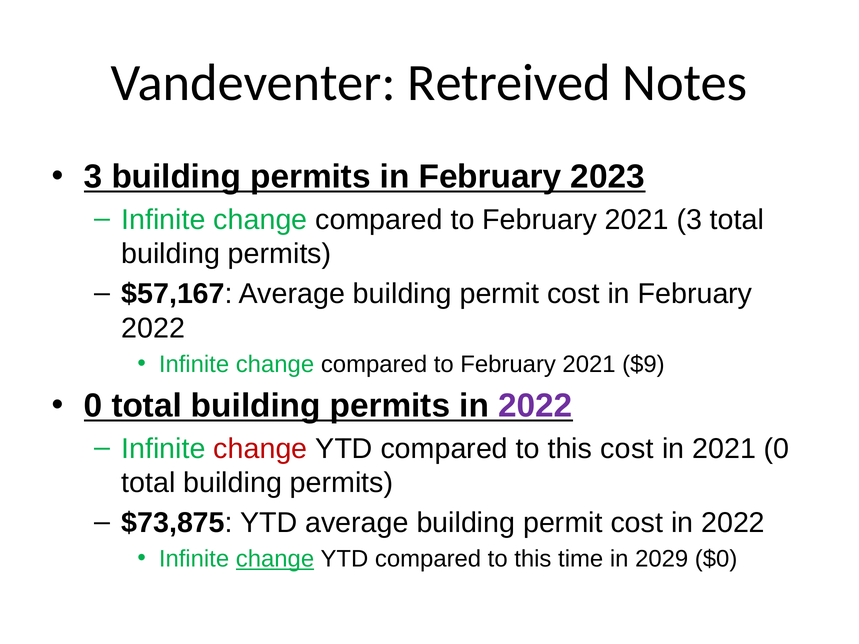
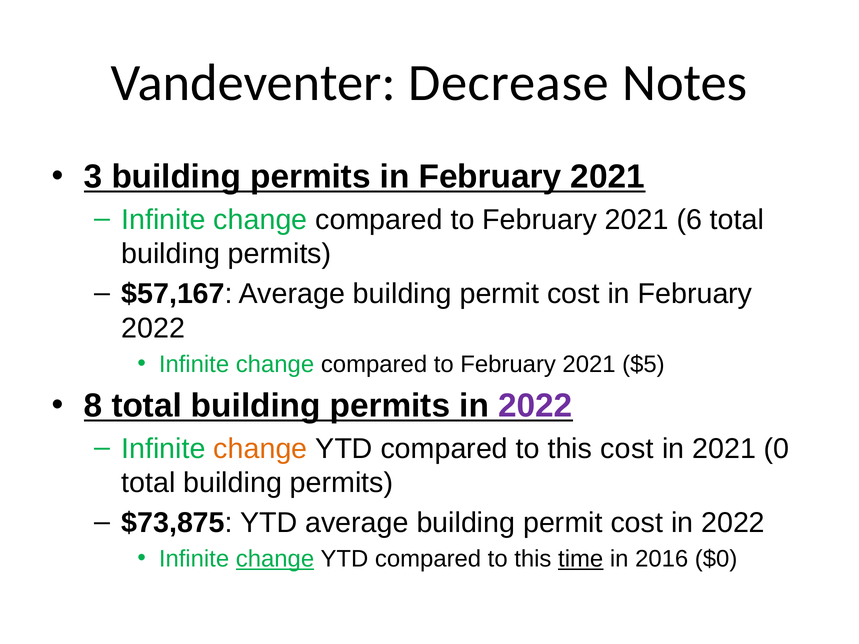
Retreived: Retreived -> Decrease (509, 83)
in February 2023: 2023 -> 2021 (608, 177)
2021 3: 3 -> 6 (689, 220)
$9: $9 -> $5 (643, 364)
0: 0 -> 8 (93, 406)
change colour: red -> orange (260, 449)
time underline: none -> present (581, 559)
2029: 2029 -> 2016 (662, 559)
